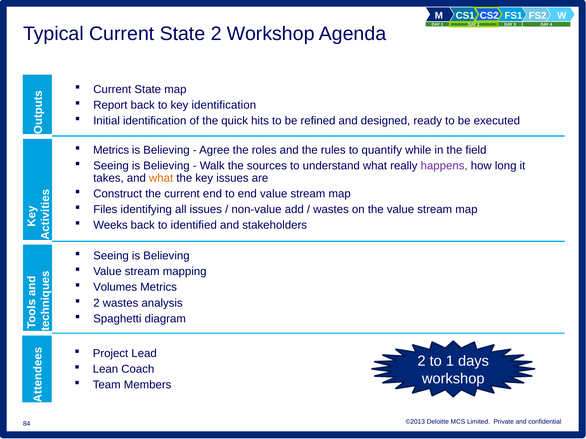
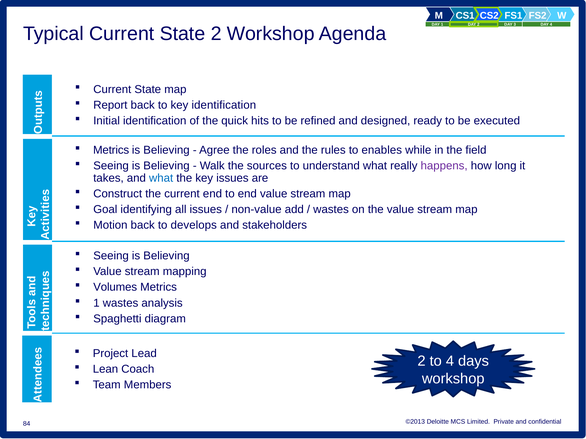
quantify: quantify -> enables (382, 150)
what colour: orange -> blue (161, 178)
Files: Files -> Goal (105, 210)
Weeks: Weeks -> Motion (110, 225)
identified: identified -> develops (194, 225)
2: 2 -> 1 (96, 303)
to 1: 1 -> 4 (450, 362)
